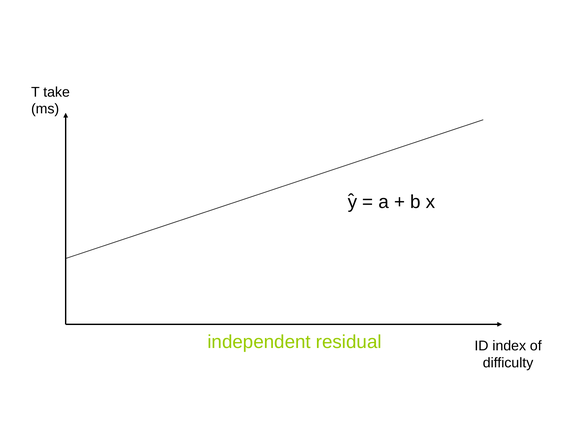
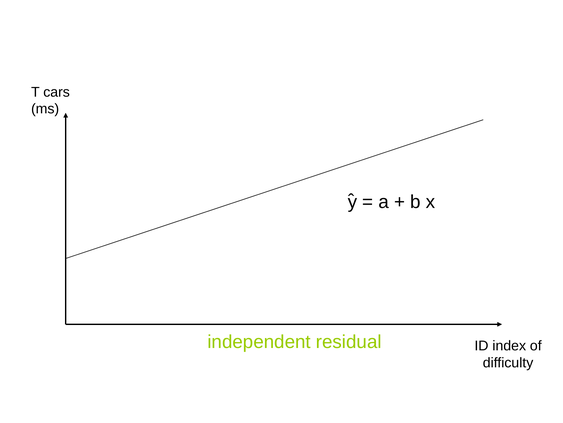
take: take -> cars (57, 92)
